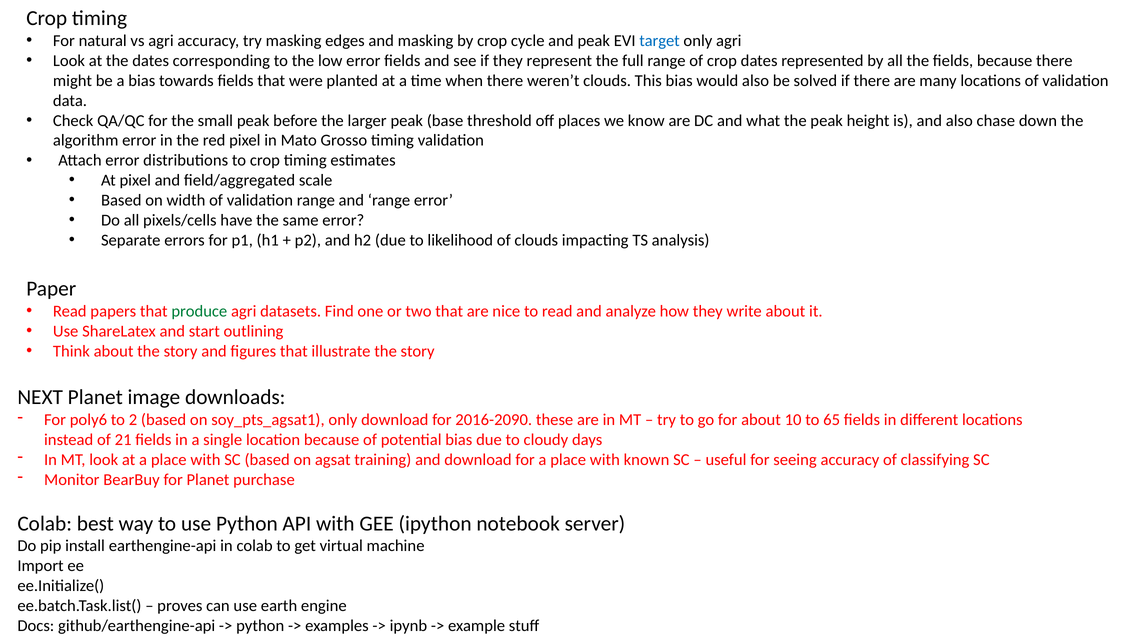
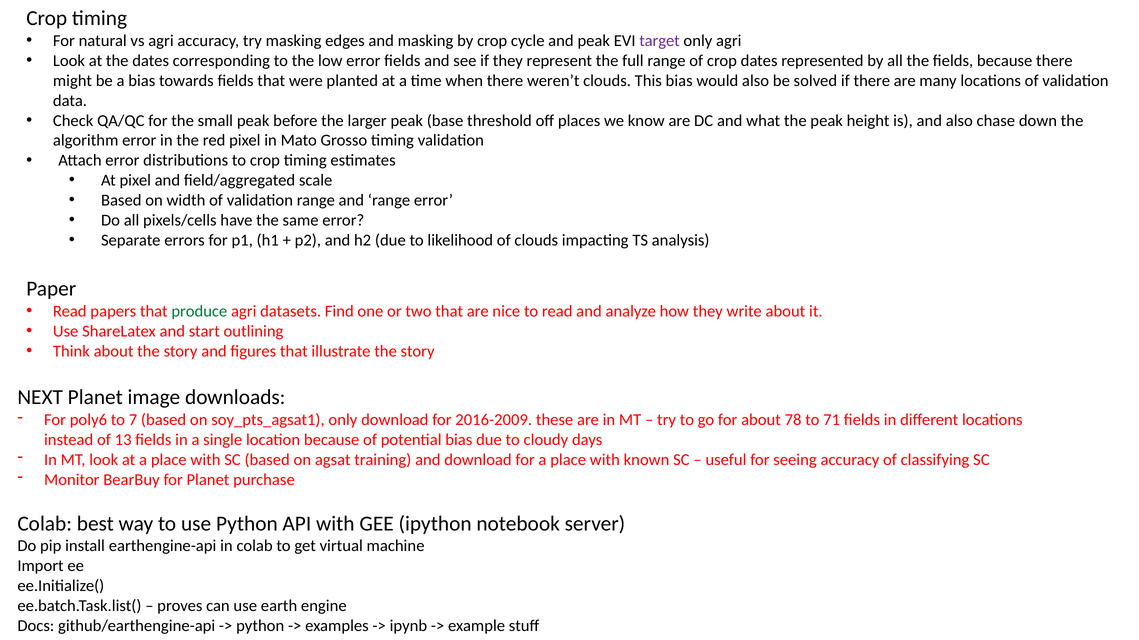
target colour: blue -> purple (660, 41)
2: 2 -> 7 (133, 420)
2016-2090: 2016-2090 -> 2016-2009 (494, 420)
10: 10 -> 78 (793, 420)
65: 65 -> 71 (832, 420)
21: 21 -> 13 (123, 440)
